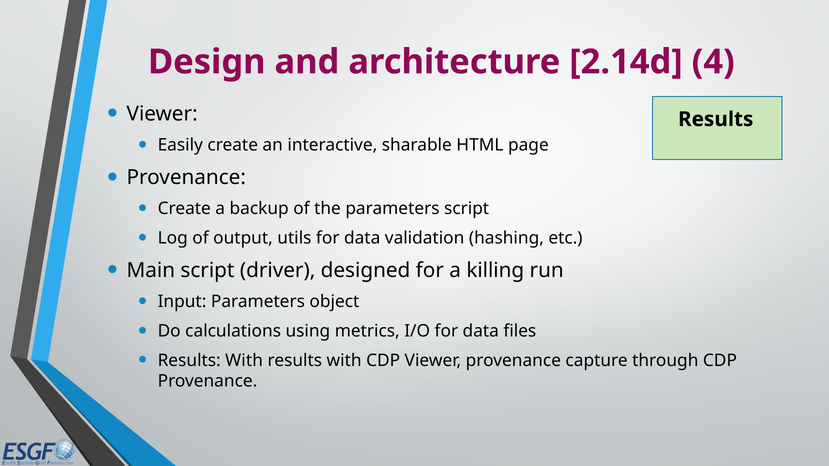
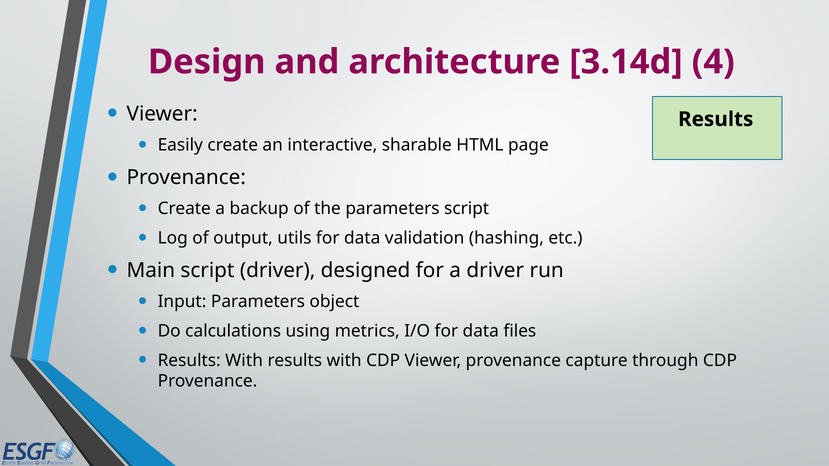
2.14d: 2.14d -> 3.14d (626, 62)
a killing: killing -> driver (495, 271)
